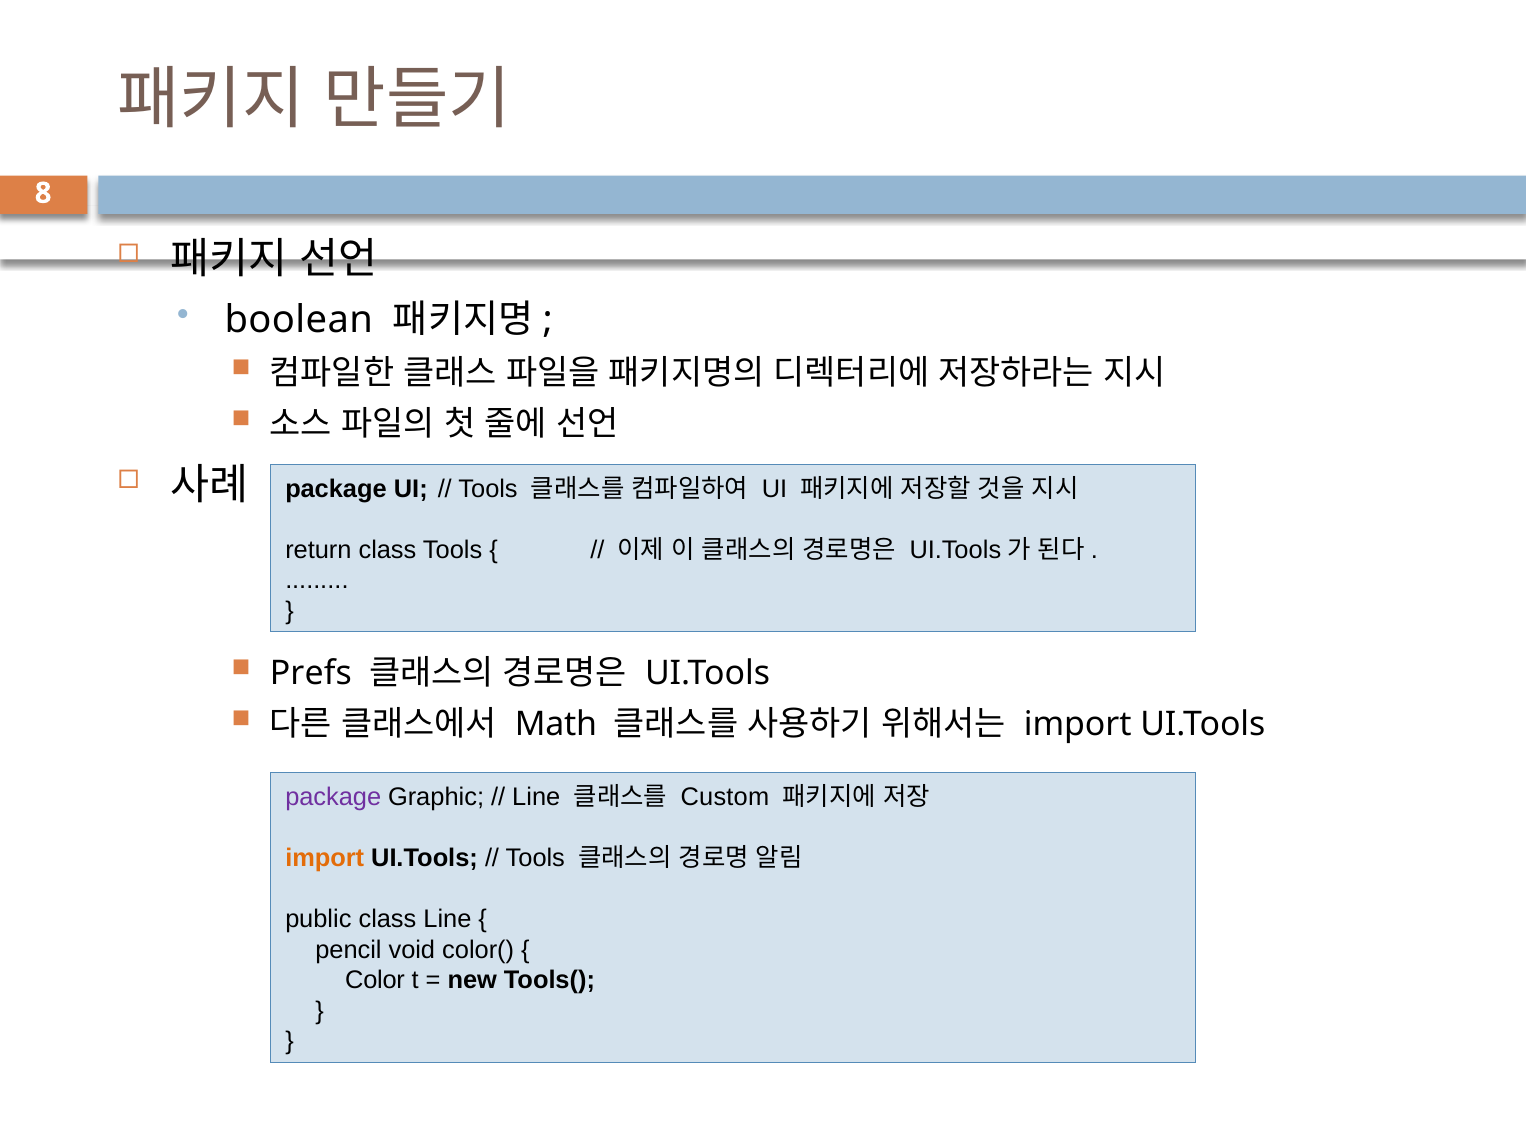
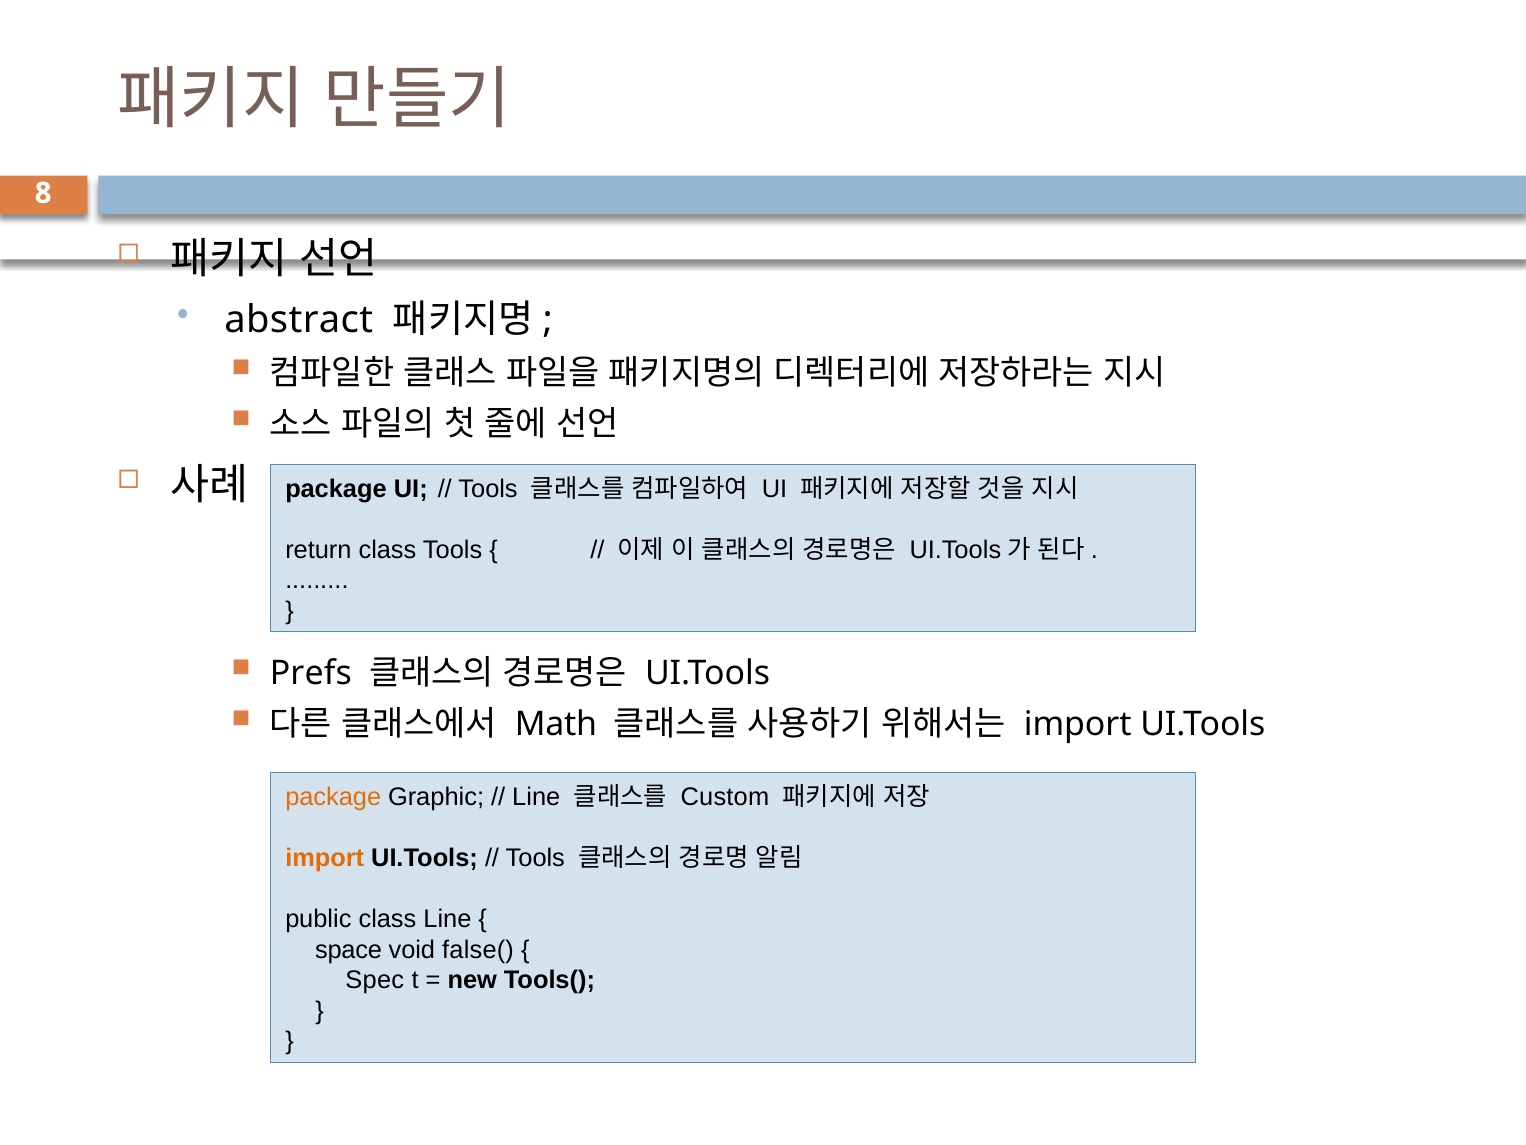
boolean: boolean -> abstract (299, 319)
package colour: purple -> orange (333, 797)
pencil: pencil -> space (349, 949)
color(: color( -> false( (478, 949)
Color: Color -> Spec (375, 980)
